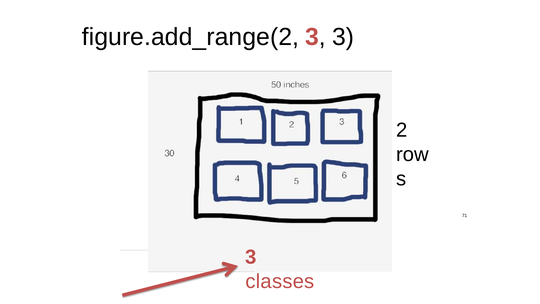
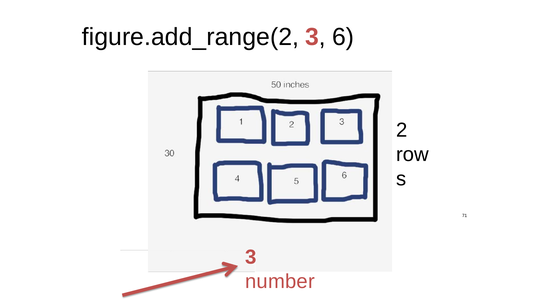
3: 3 -> 6 (343, 37)
classes: classes -> number (280, 281)
